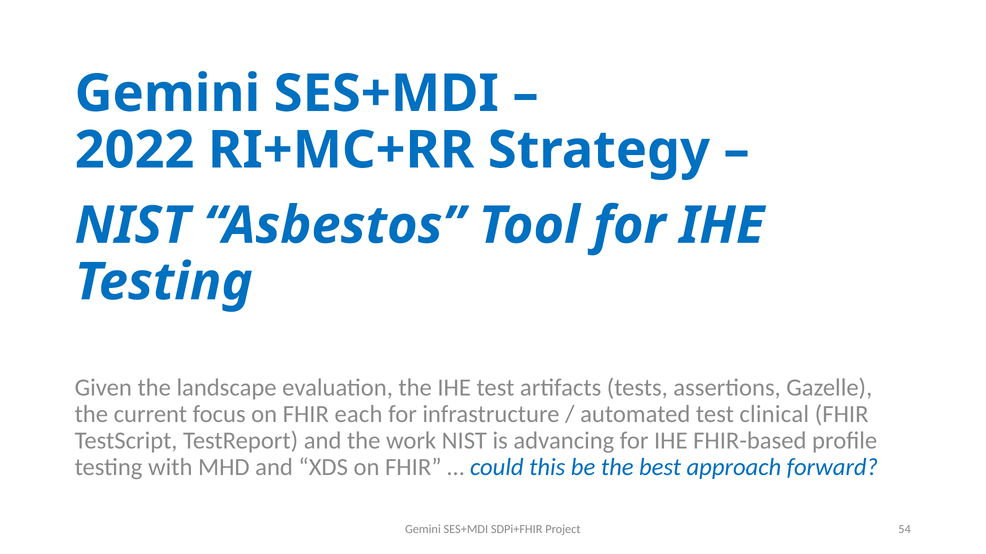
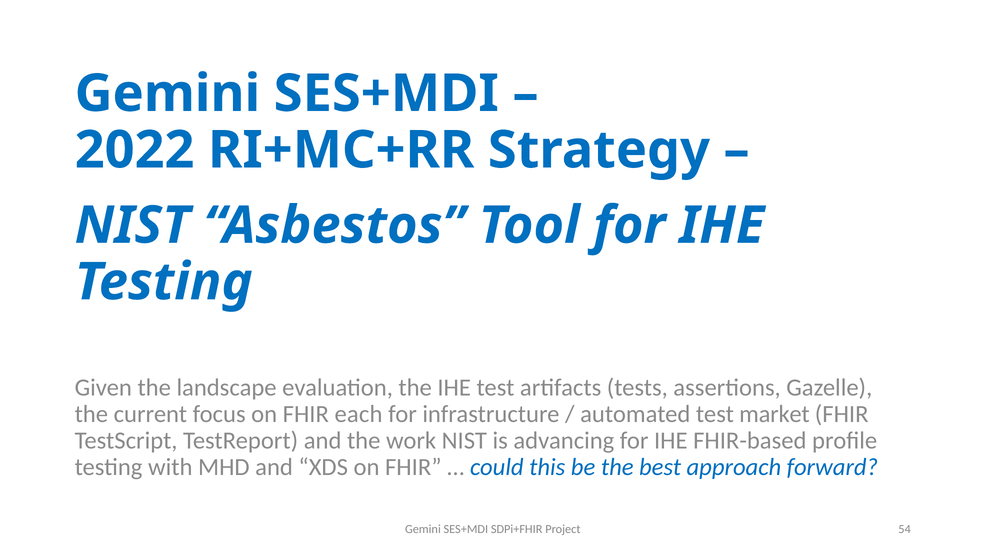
clinical: clinical -> market (774, 415)
